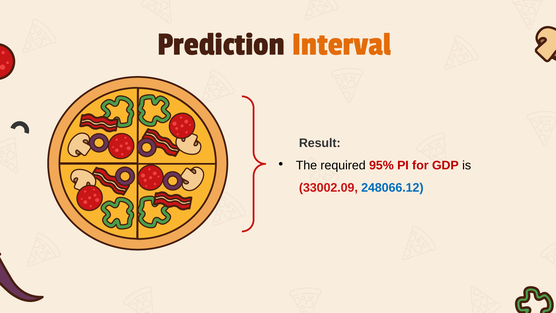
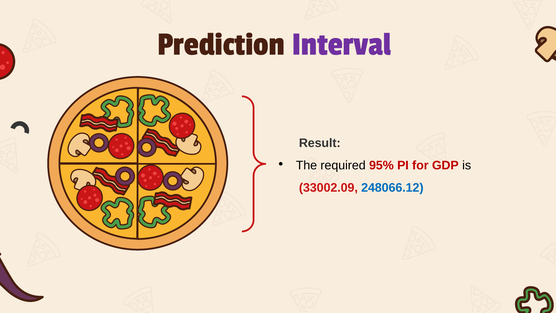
Interval colour: orange -> purple (342, 44)
